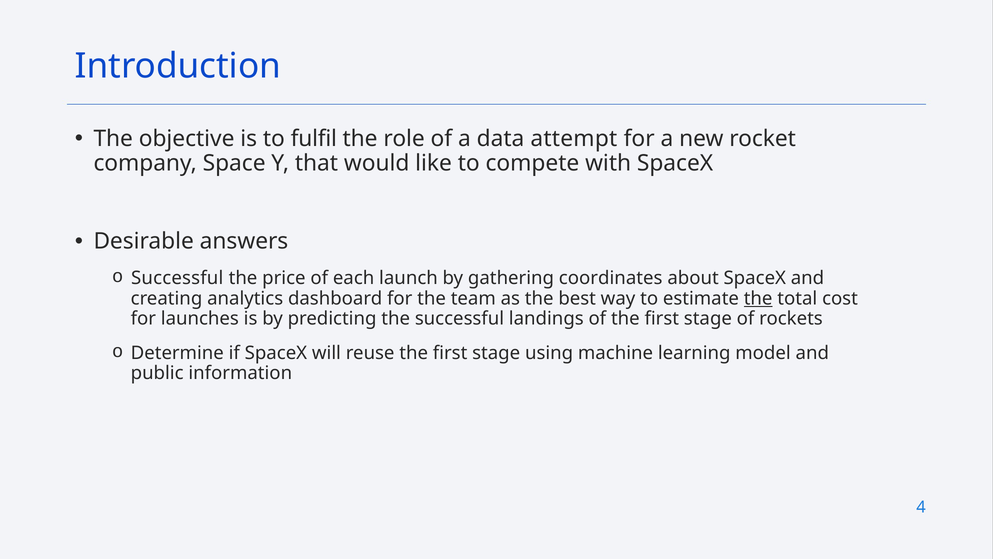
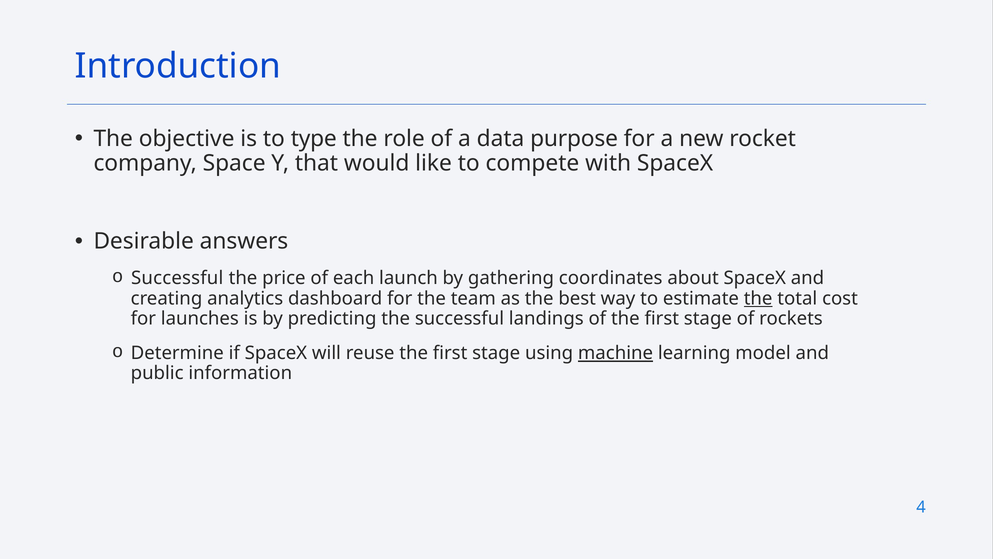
fulfil: fulfil -> type (314, 139)
attempt: attempt -> purpose (574, 139)
machine underline: none -> present (616, 353)
